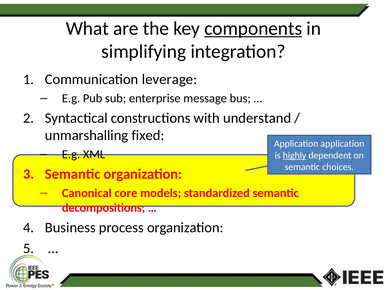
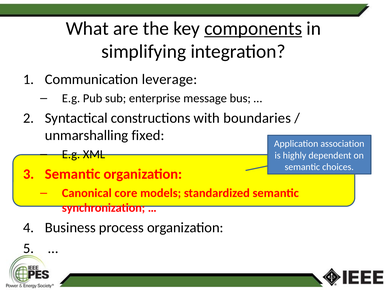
understand: understand -> boundaries (257, 118)
Application application: application -> association (342, 144)
highly underline: present -> none (295, 155)
decompositions: decompositions -> synchronization (104, 208)
